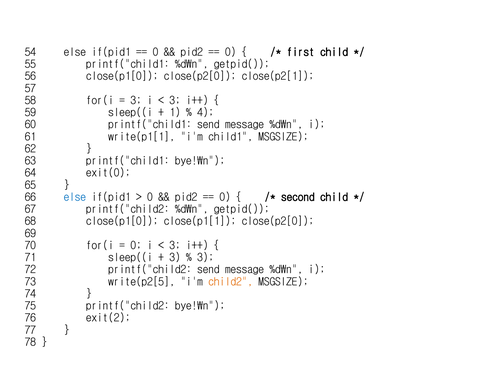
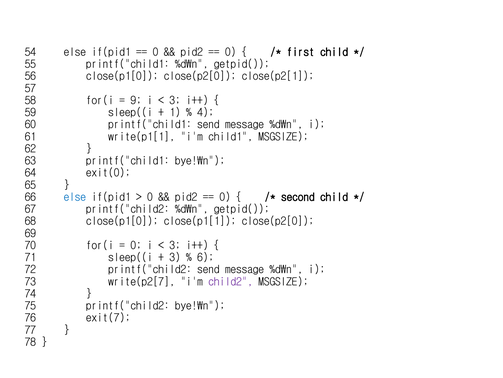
3: 3 -> 9 (136, 100)
3: 3 -> 6 (206, 257)
write(p2[5: write(p2[5 -> write(p2[7 (142, 281)
child2 colour: orange -> purple (231, 281)
exit(2: exit(2 -> exit(7 (108, 317)
